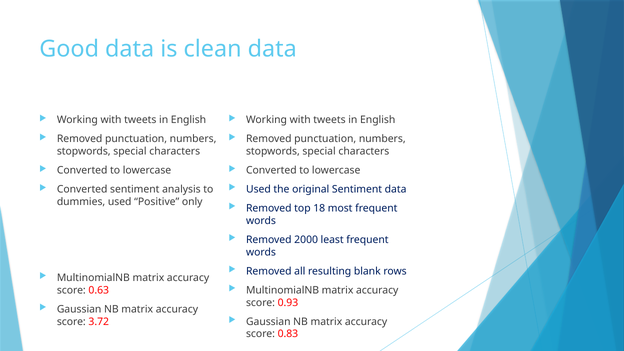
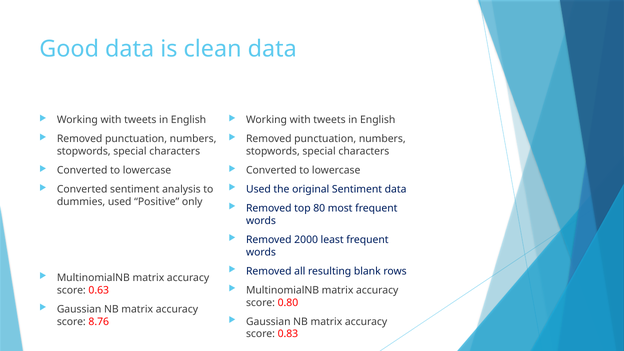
18: 18 -> 80 (319, 208)
0.93: 0.93 -> 0.80 (288, 303)
3.72: 3.72 -> 8.76 (99, 322)
